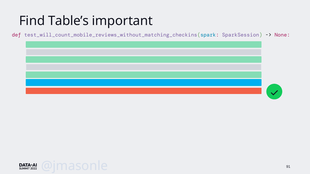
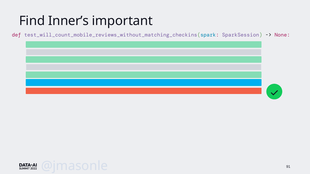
Table’s: Table’s -> Inner’s (68, 21)
